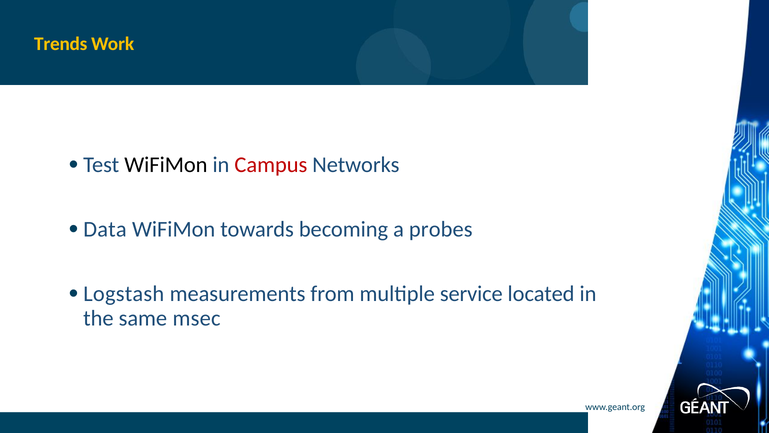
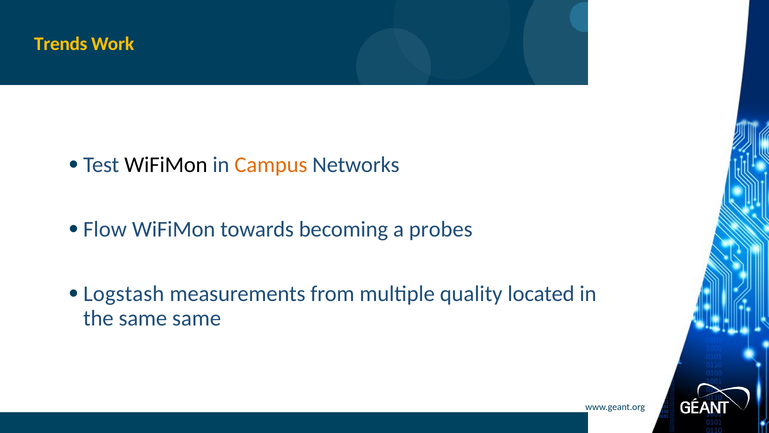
Campus colour: red -> orange (271, 165)
Data: Data -> Flow (105, 229)
service: service -> quality (471, 294)
same msec: msec -> same (197, 318)
